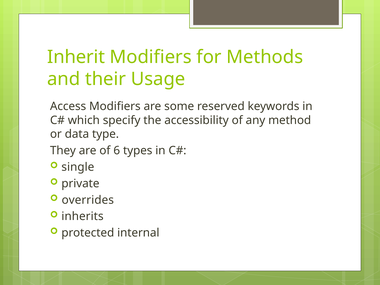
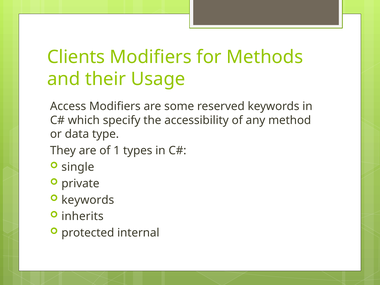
Inherit: Inherit -> Clients (76, 57)
6: 6 -> 1 (117, 151)
overrides: overrides -> keywords (88, 200)
